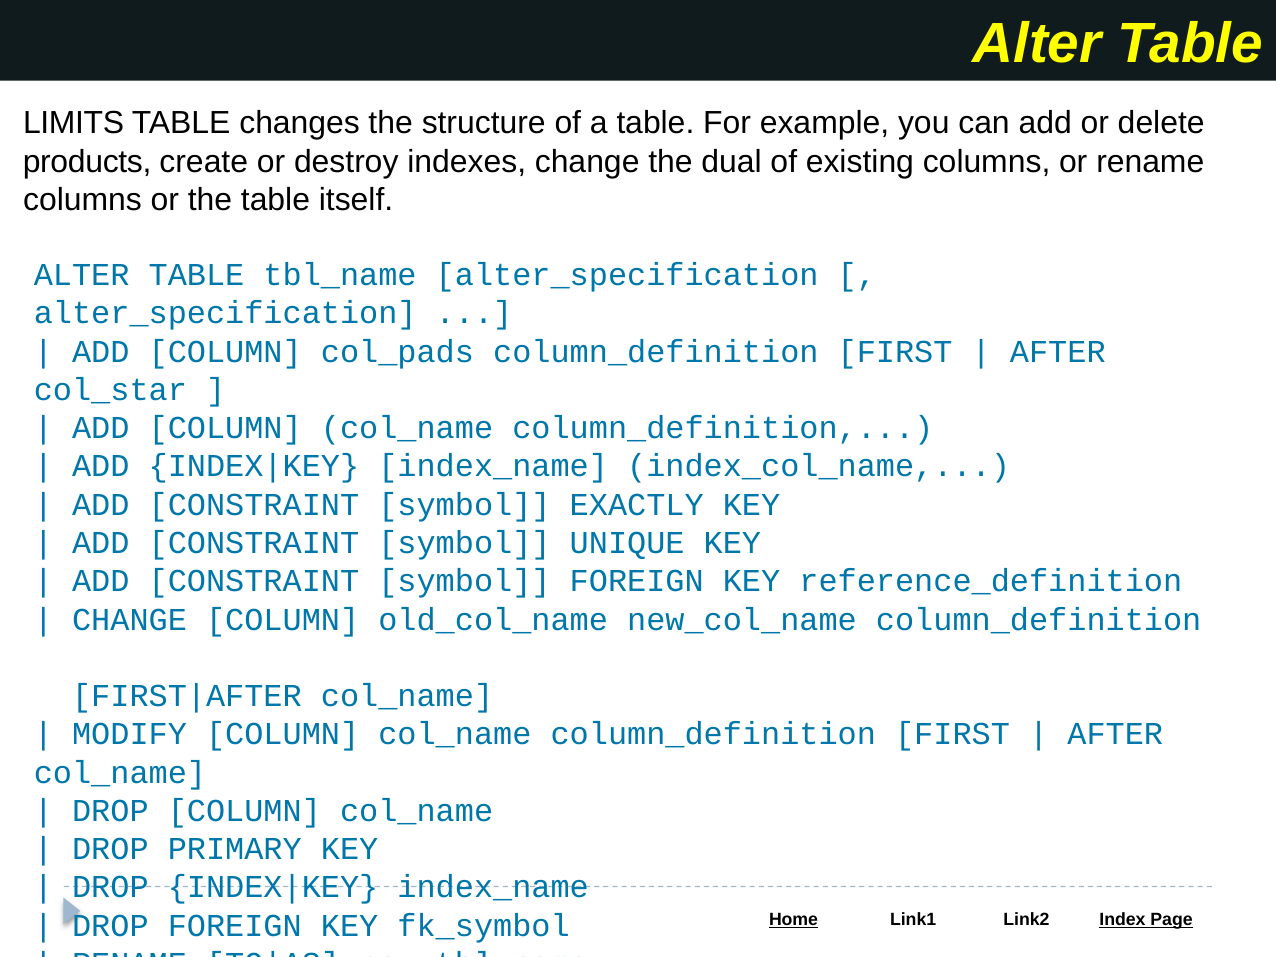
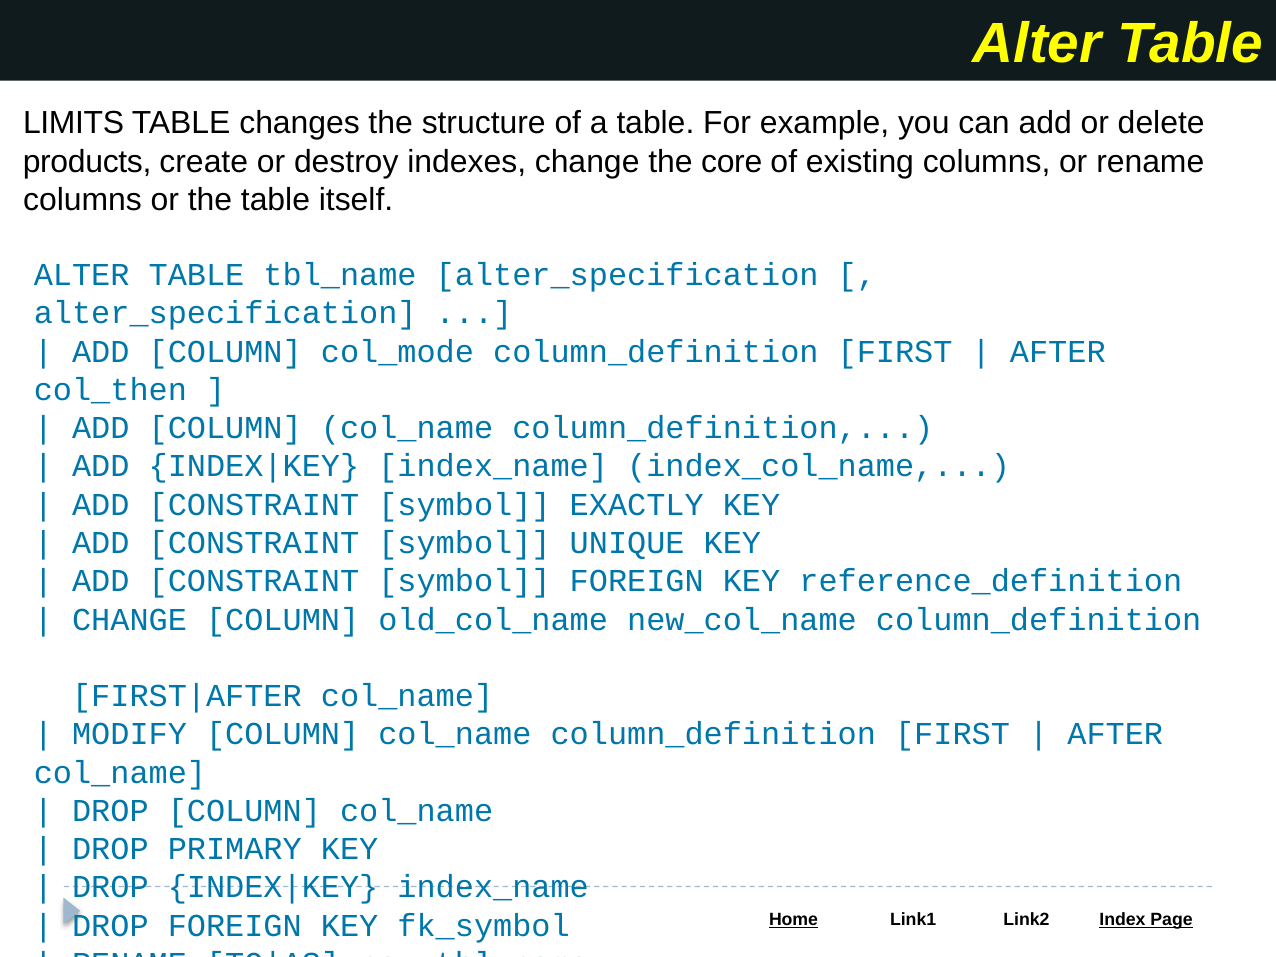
dual: dual -> core (732, 162)
col_pads: col_pads -> col_mode (397, 352)
col_star: col_star -> col_then (110, 390)
